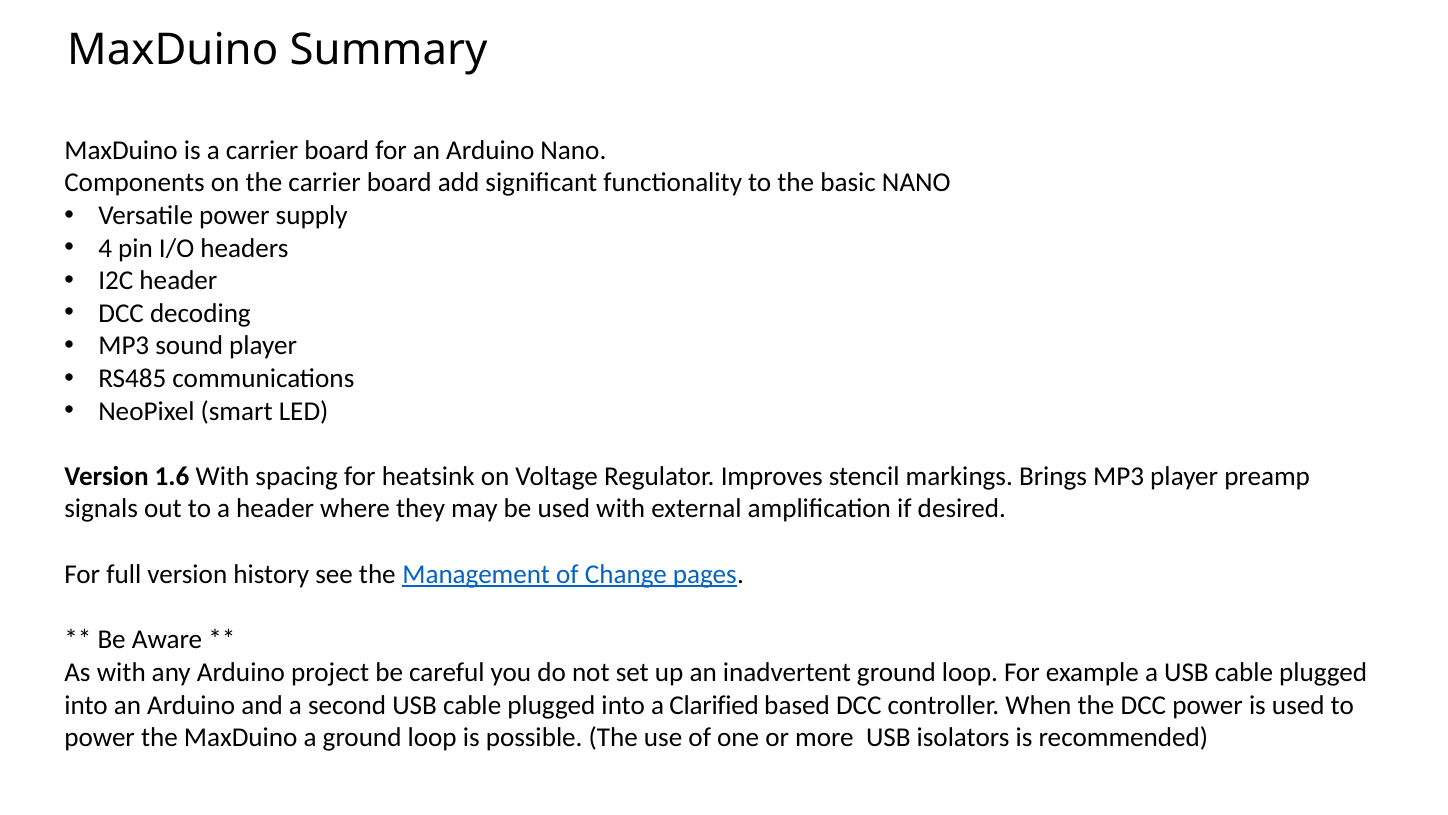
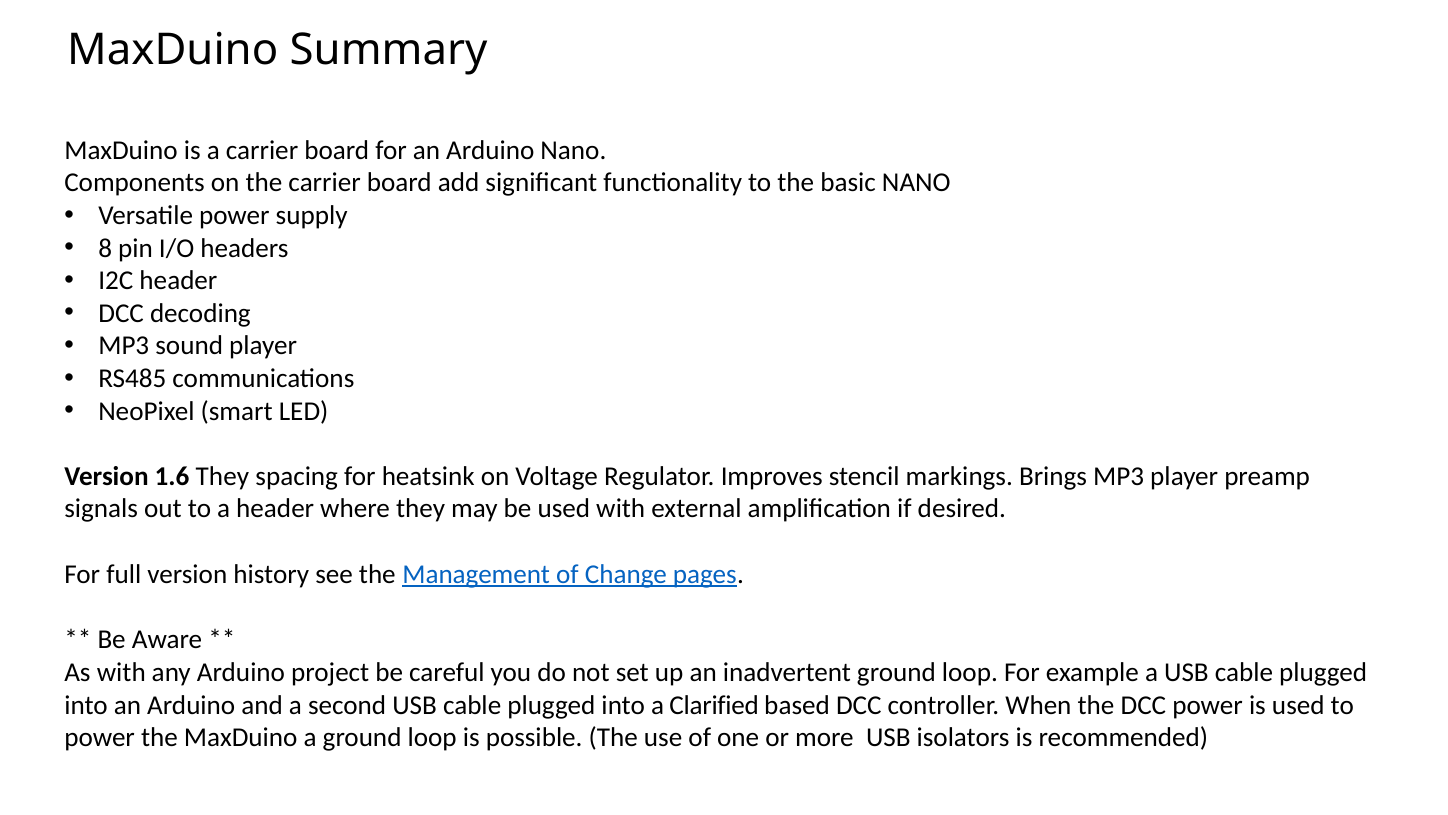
4: 4 -> 8 (105, 248)
1.6 With: With -> They (222, 476)
